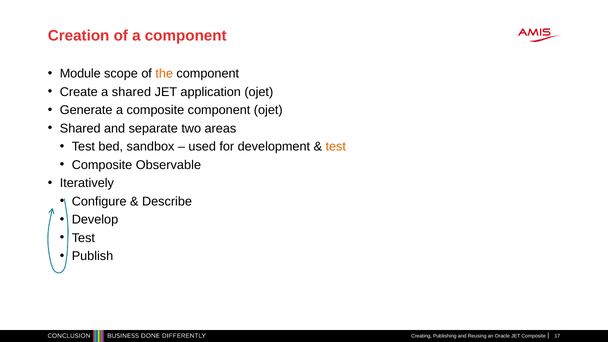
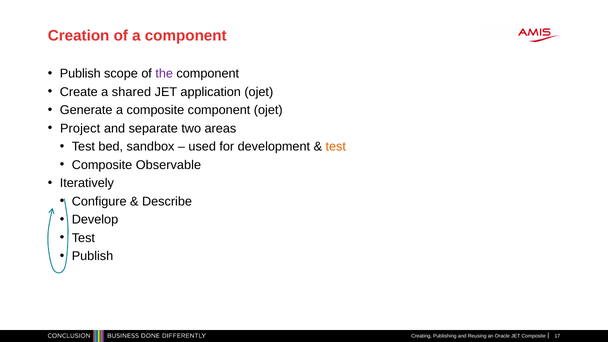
Module: Module -> Publish (80, 74)
the colour: orange -> purple (164, 74)
Shared: Shared -> Project (80, 128)
